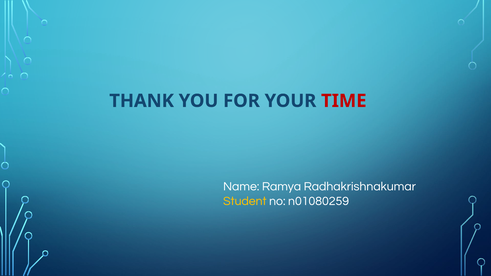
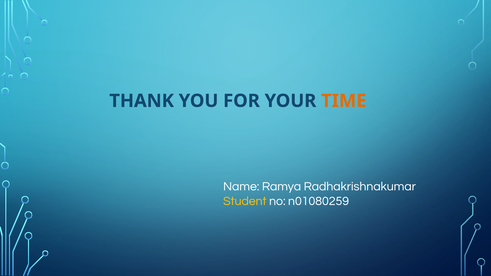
TIME colour: red -> orange (344, 101)
